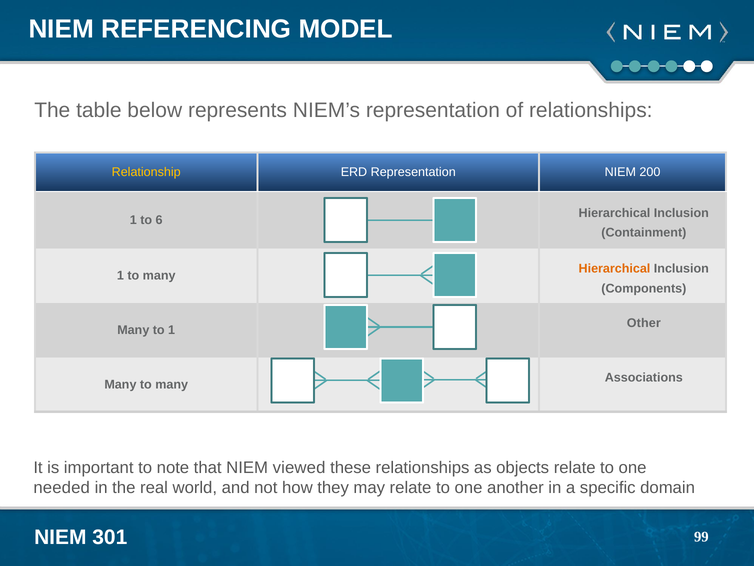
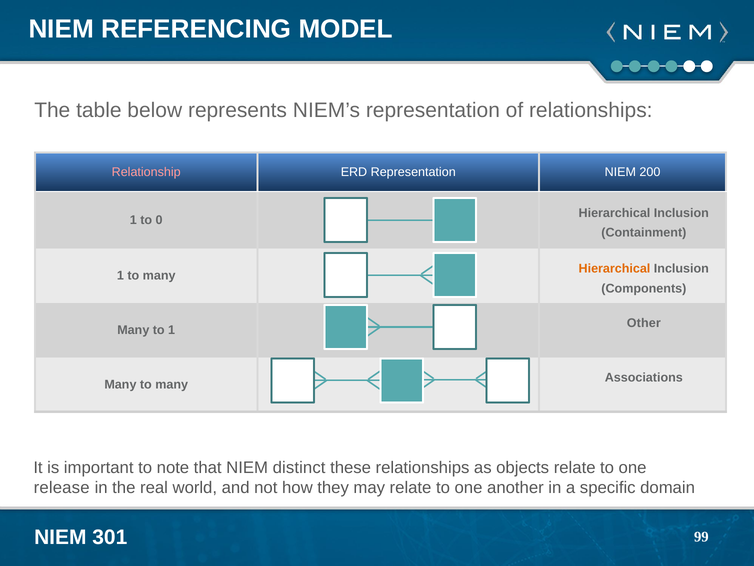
Relationship colour: yellow -> pink (146, 172)
6: 6 -> 0 (159, 220)
viewed: viewed -> distinct (299, 467)
needed: needed -> release (62, 487)
